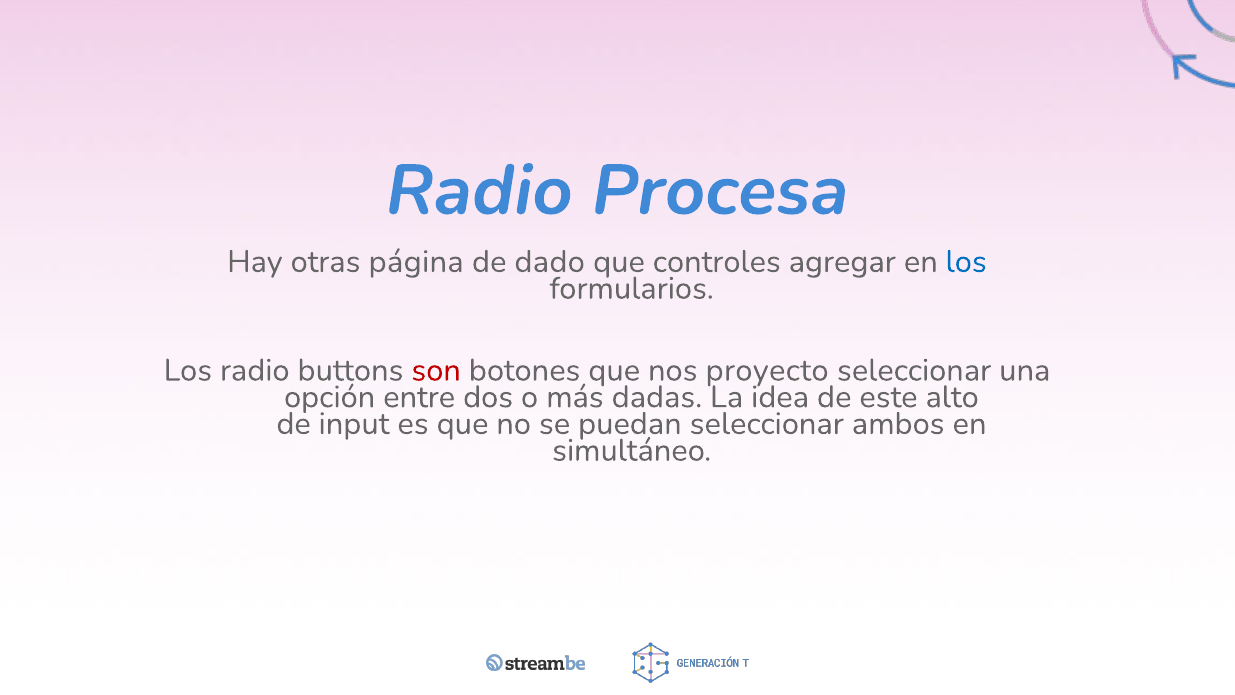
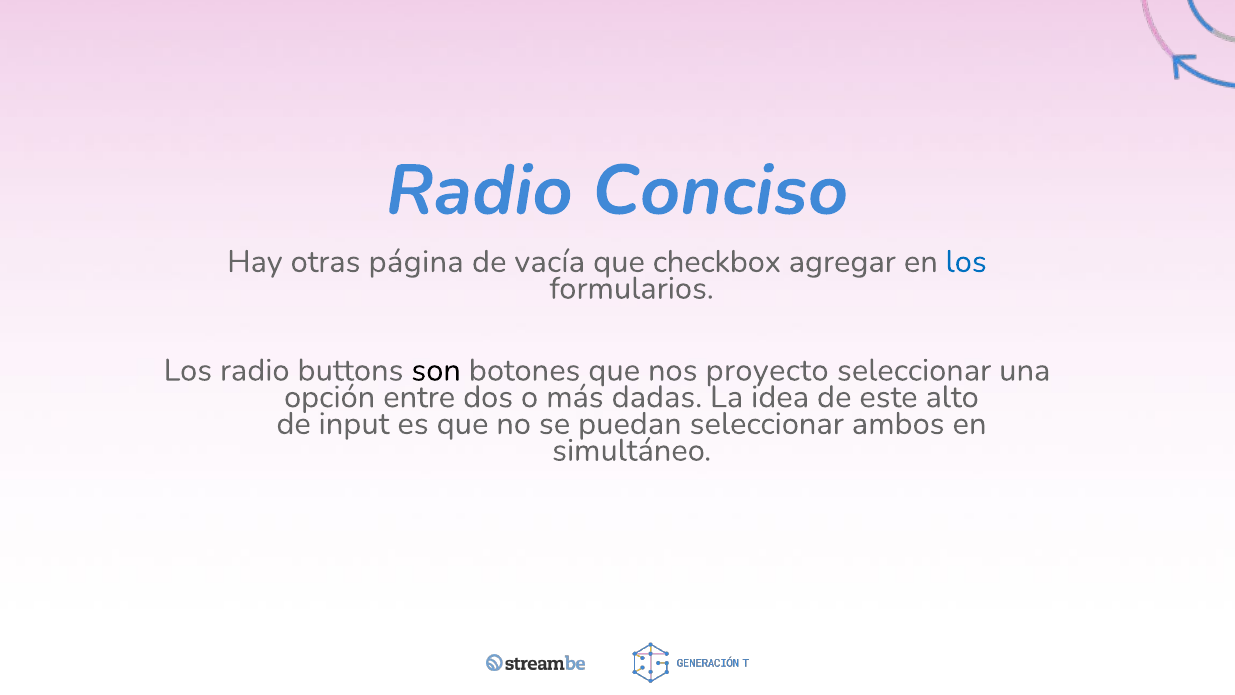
Procesa: Procesa -> Conciso (720, 191)
dado: dado -> vacía (550, 262)
controles: controles -> checkbox (717, 262)
son colour: red -> black (436, 370)
